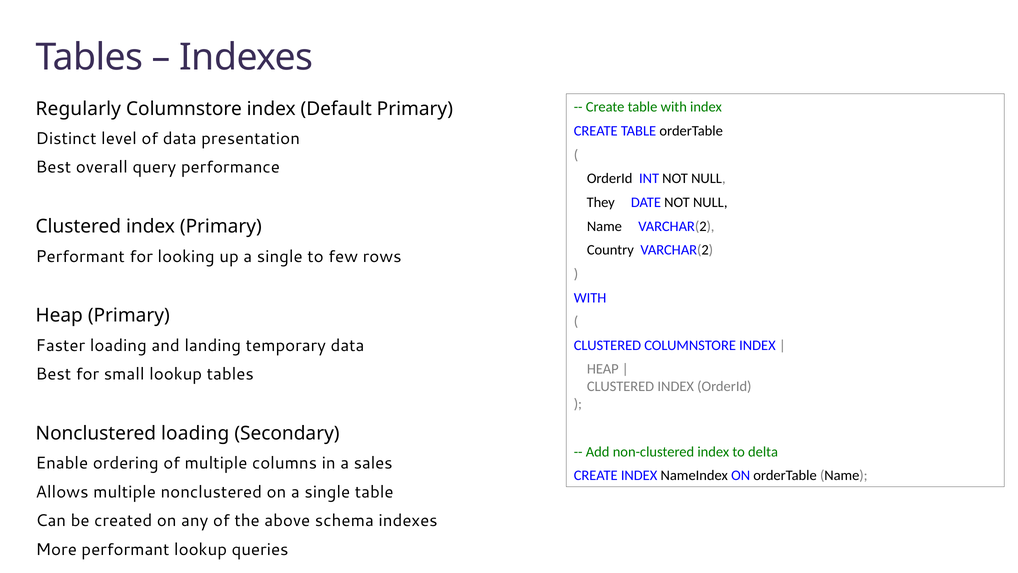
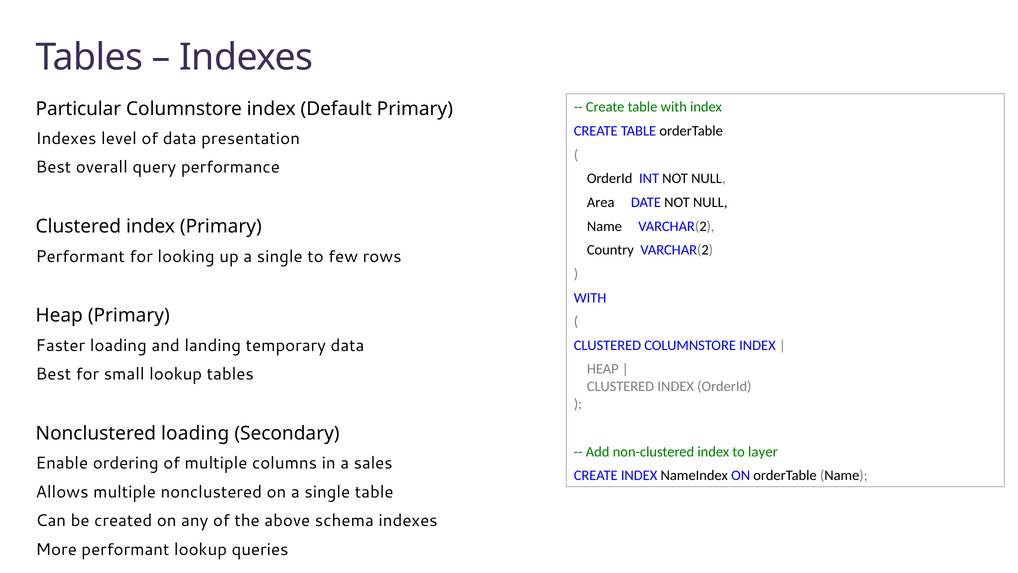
Regularly: Regularly -> Particular (78, 109)
Distinct: Distinct -> Indexes (66, 139)
They: They -> Area (601, 202)
delta: delta -> layer (763, 451)
